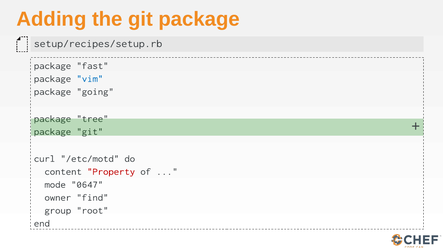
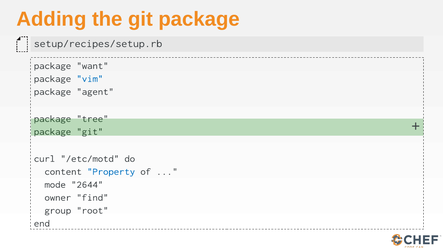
fast: fast -> want (92, 66)
going: going -> agent (95, 92)
Property colour: red -> blue (111, 172)
0647: 0647 -> 2644 (87, 185)
